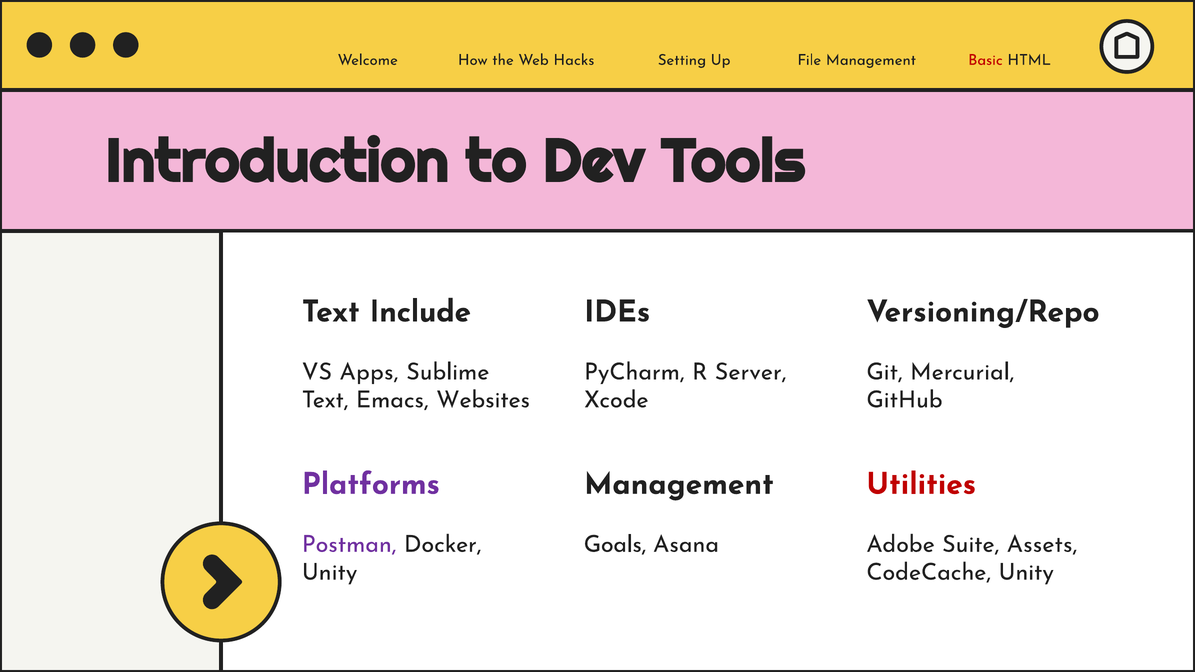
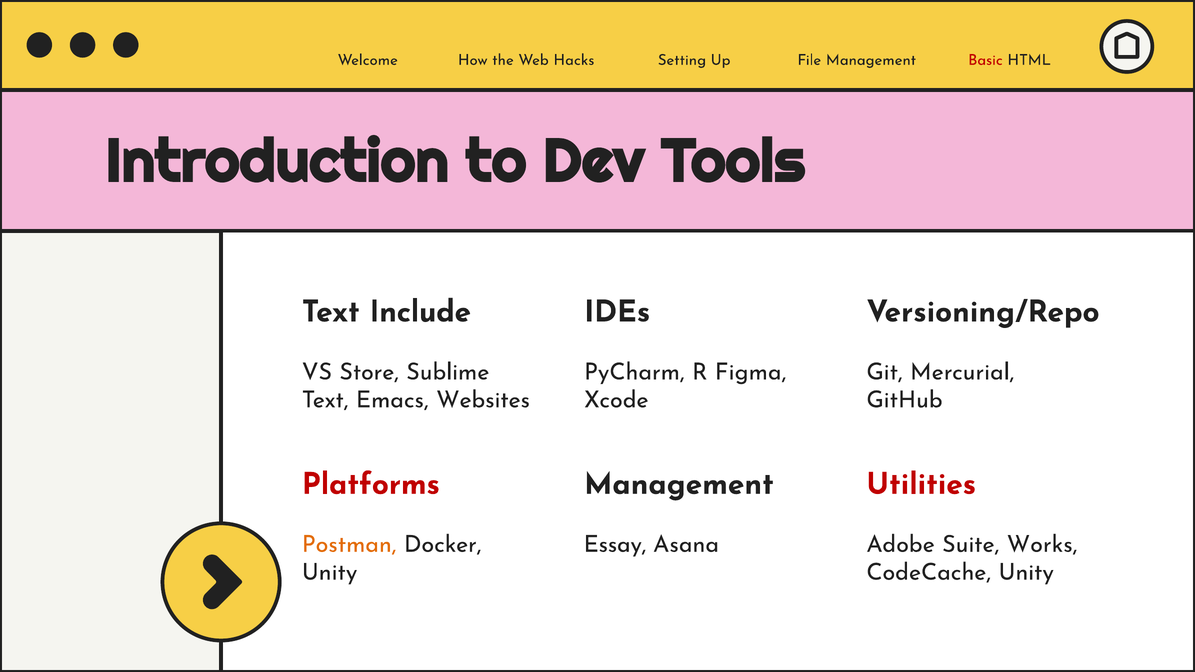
Apps: Apps -> Store (369, 372)
Server: Server -> Figma (751, 372)
Platforms colour: purple -> red (371, 484)
Postman colour: purple -> orange (349, 544)
Goals: Goals -> Essay (615, 544)
Assets: Assets -> Works (1042, 544)
